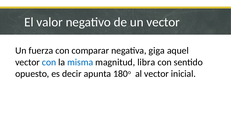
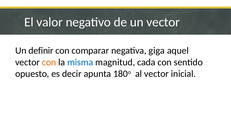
fuerza: fuerza -> definir (41, 51)
con colour: blue -> orange (49, 62)
libra: libra -> cada (146, 62)
